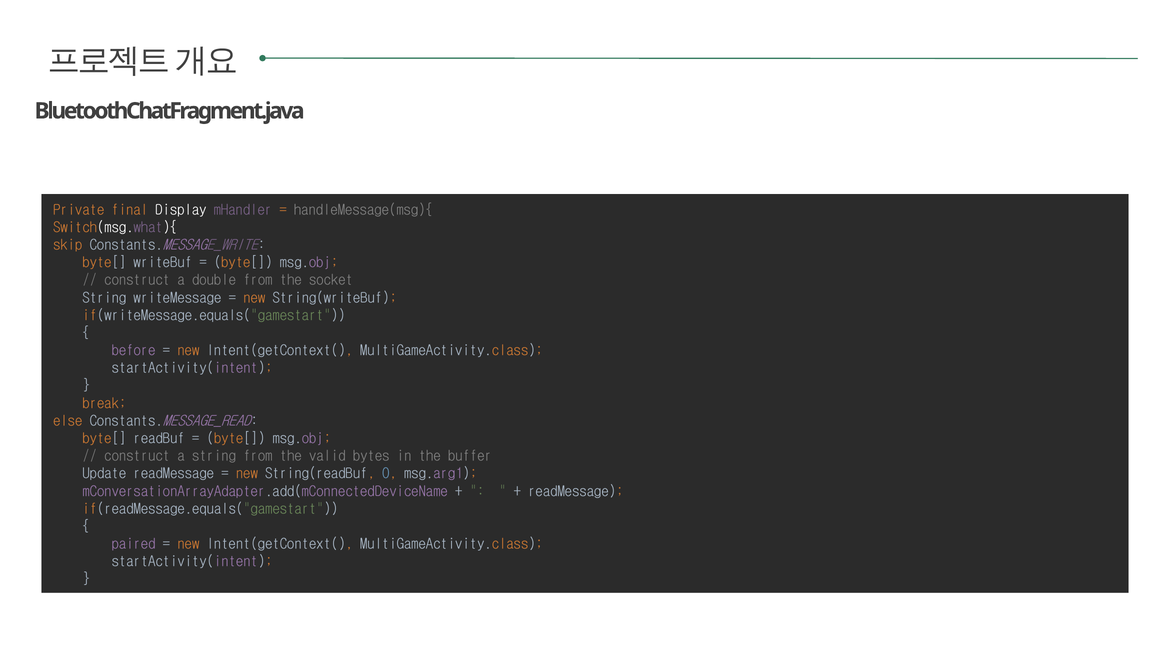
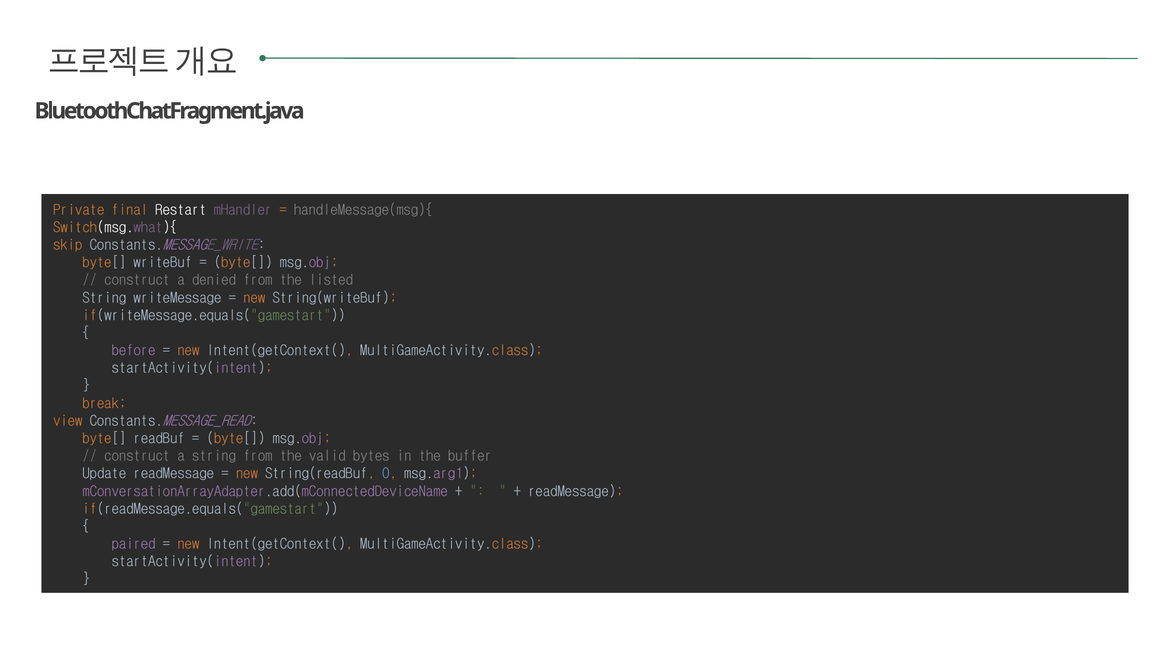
Display: Display -> Restart (181, 210)
double: double -> denied (214, 280)
socket: socket -> listed (331, 280)
else: else -> view (68, 421)
